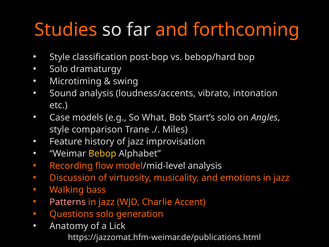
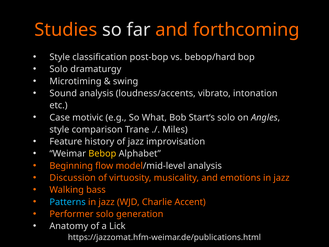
models: models -> motivic (88, 117)
Recording: Recording -> Beginning (71, 166)
Patterns colour: pink -> light blue (68, 202)
Questions: Questions -> Performer (72, 214)
